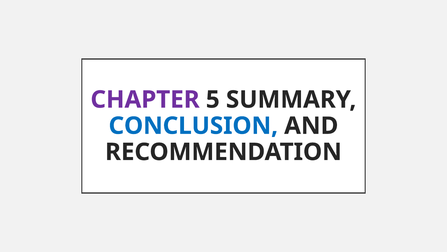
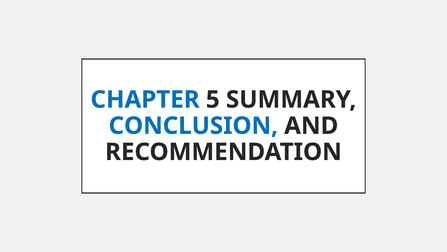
CHAPTER colour: purple -> blue (145, 99)
